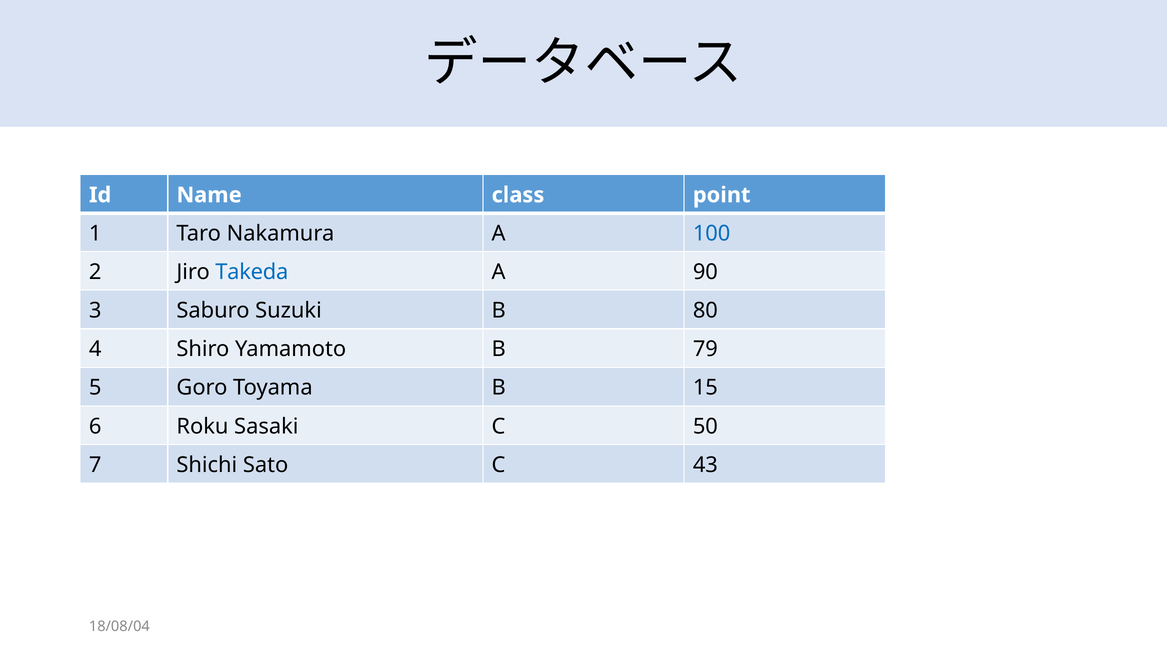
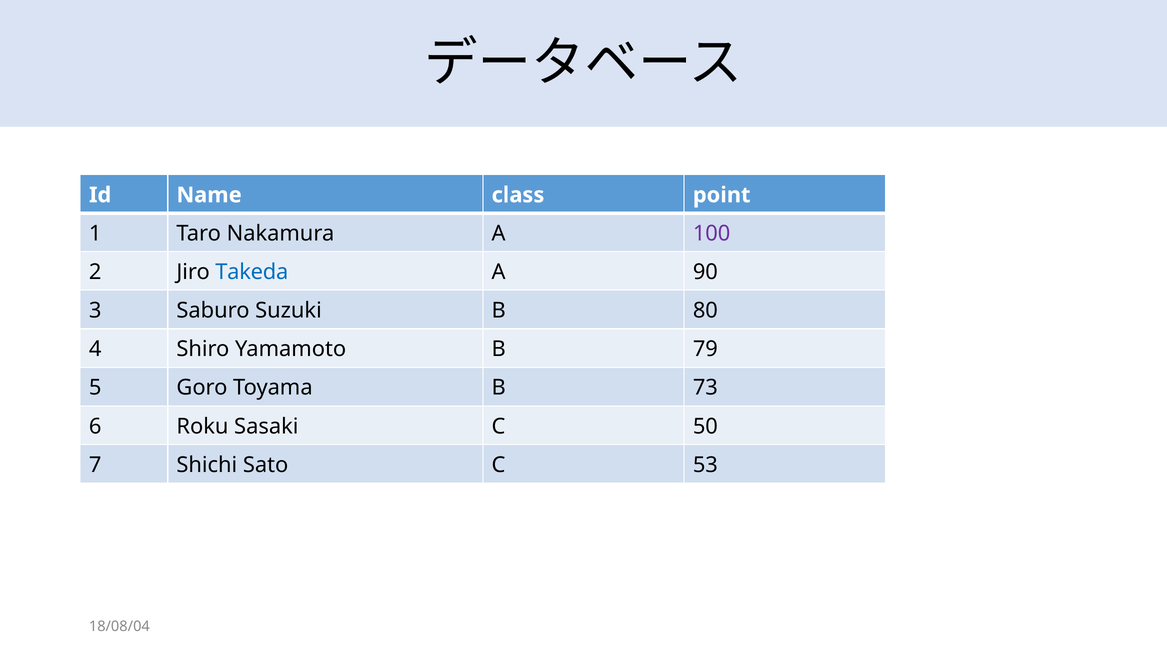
100 colour: blue -> purple (712, 234)
15: 15 -> 73 (705, 388)
43: 43 -> 53 (705, 465)
